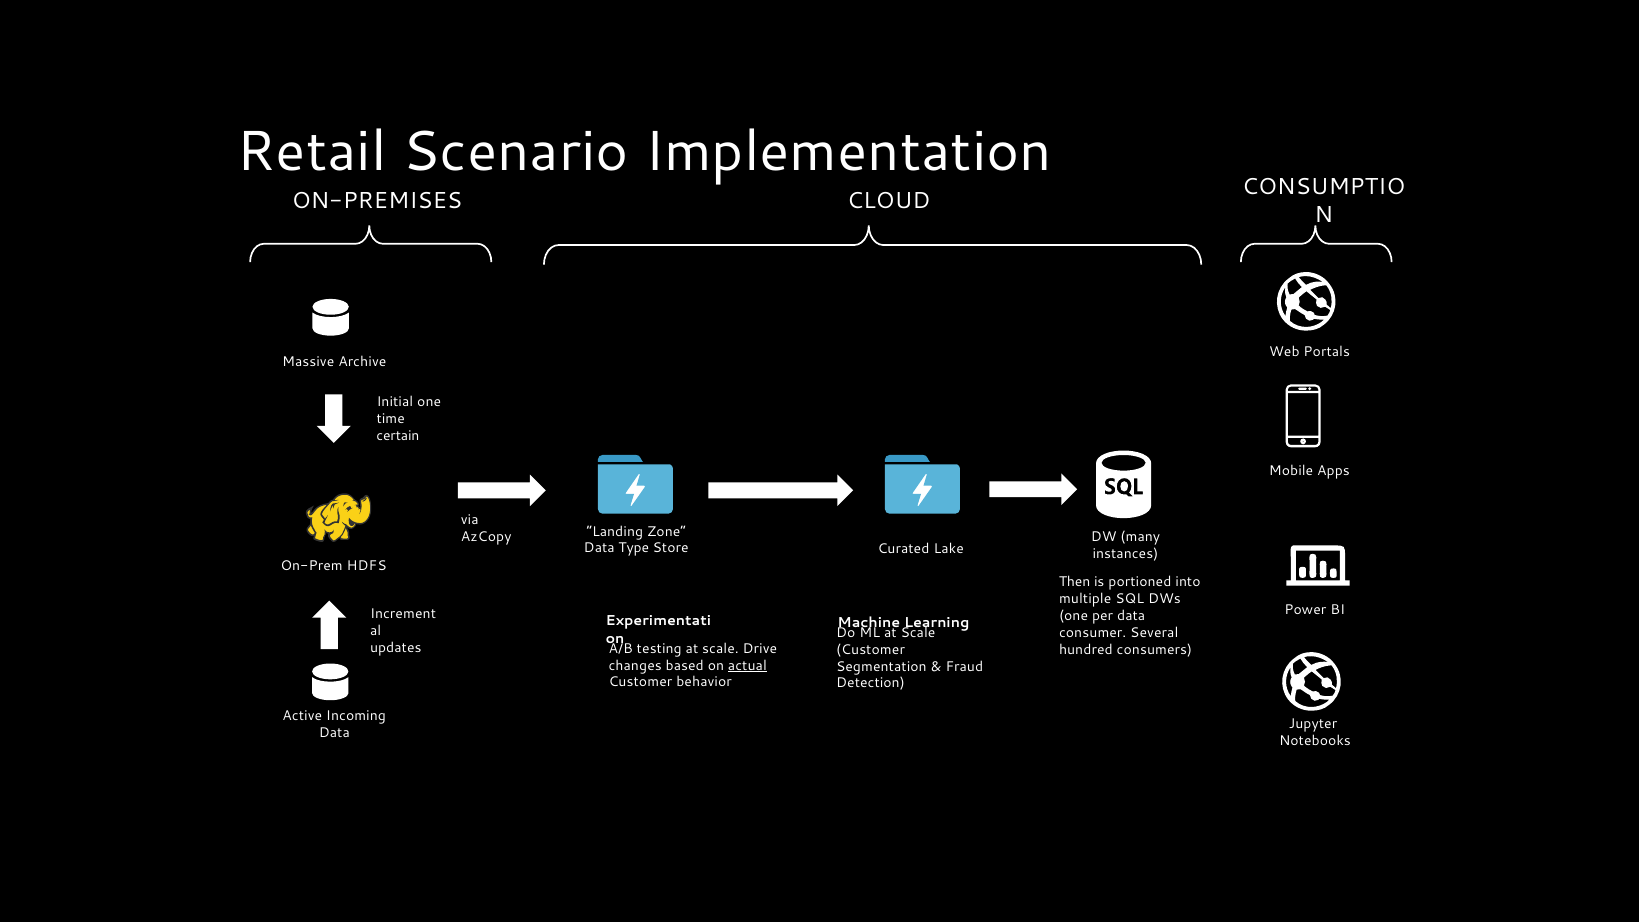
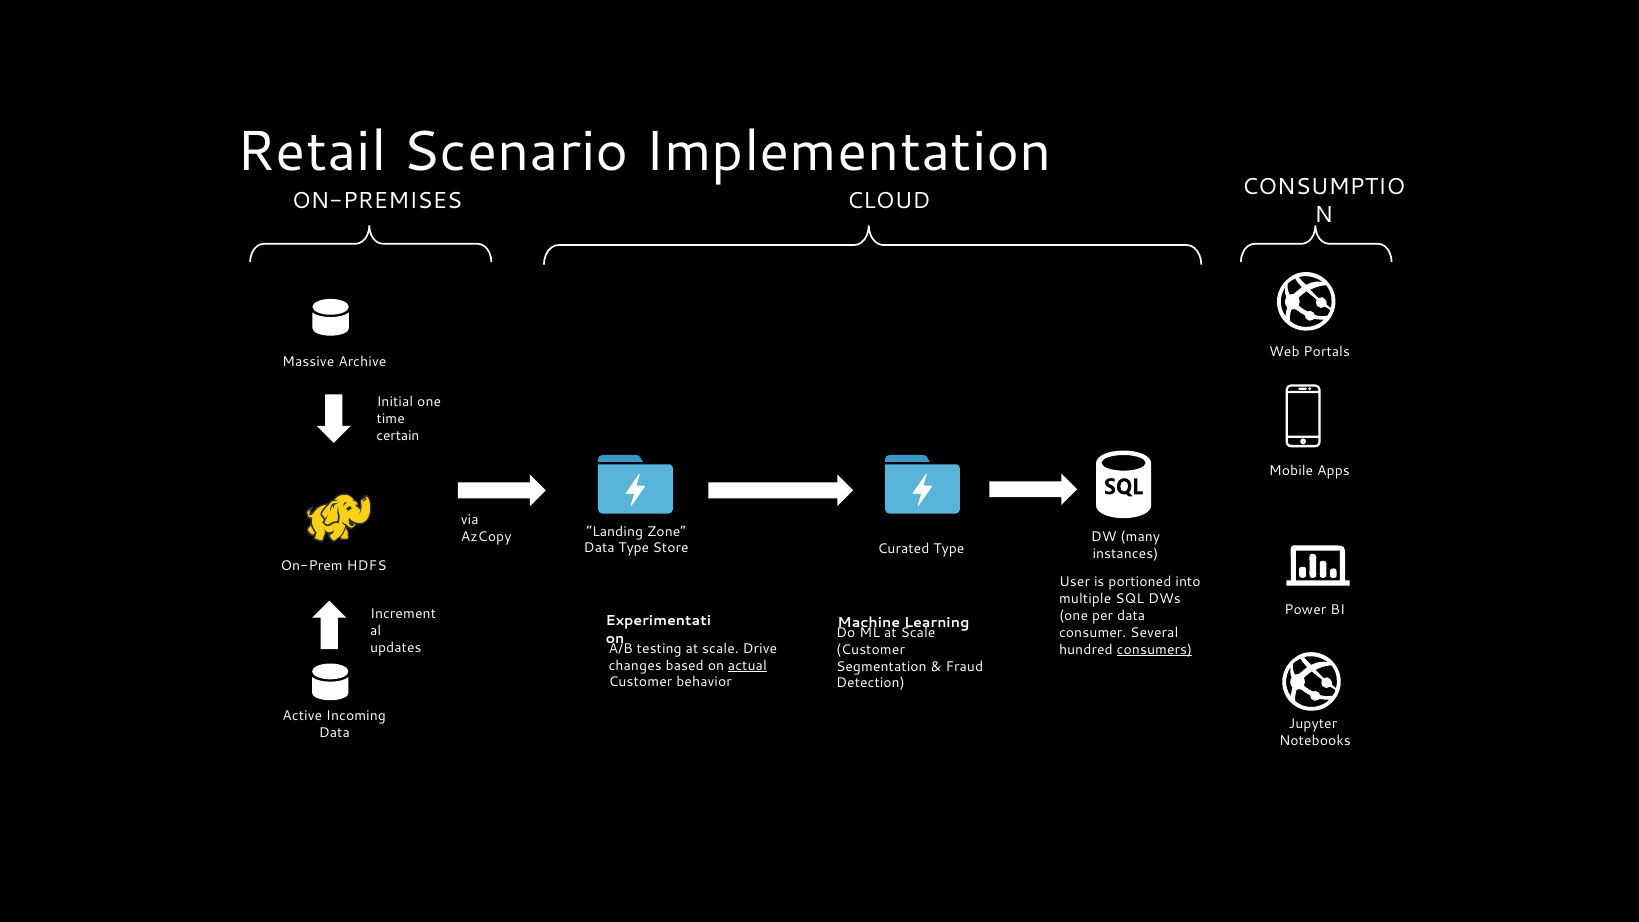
Curated Lake: Lake -> Type (949, 548)
Then: Then -> User (1075, 582)
consumers underline: none -> present (1154, 650)
